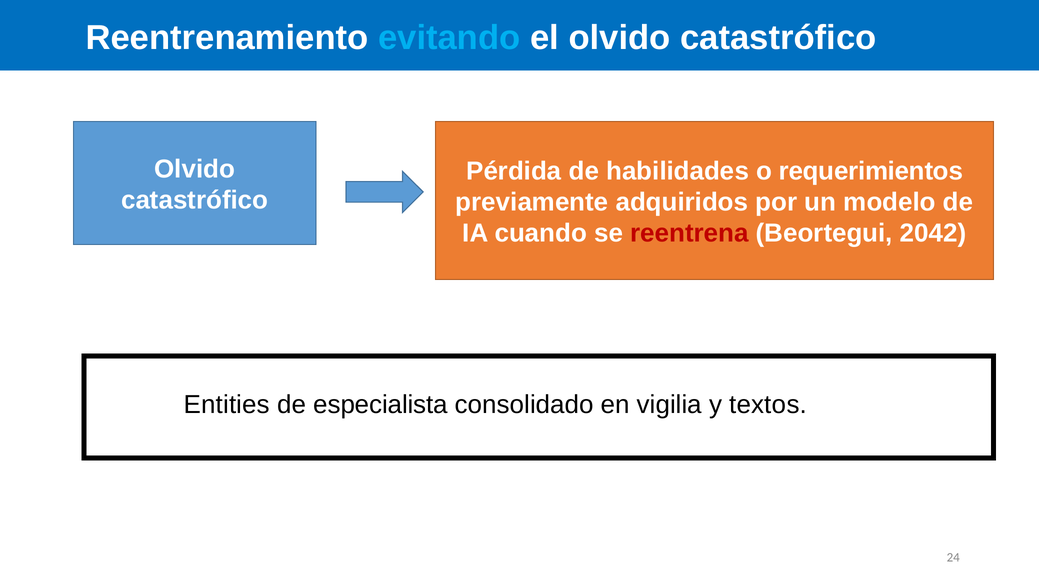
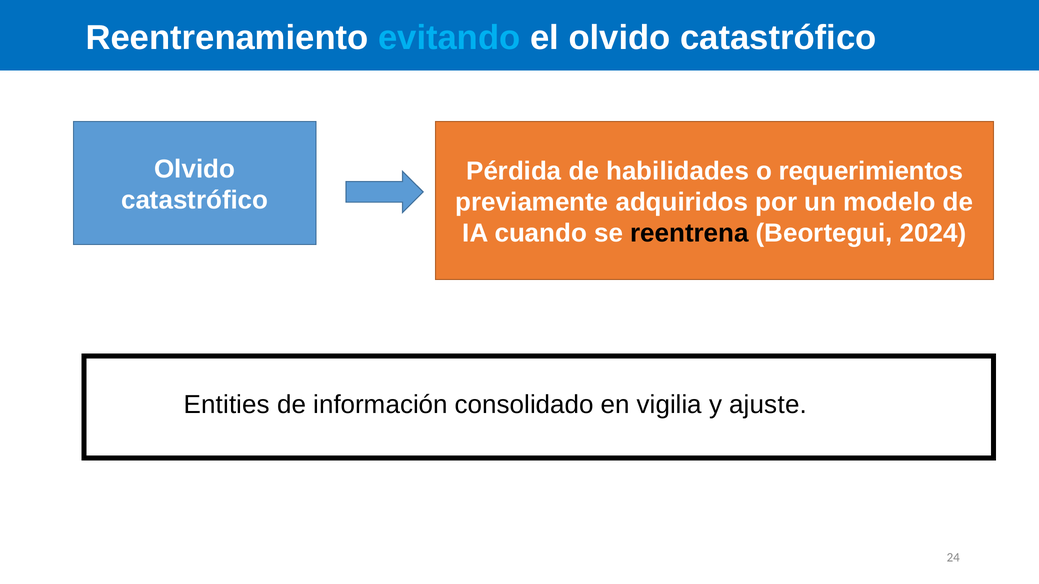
reentrena colour: red -> black (689, 234)
2042: 2042 -> 2024 (933, 234)
especialista: especialista -> información (381, 405)
textos: textos -> ajuste (768, 405)
